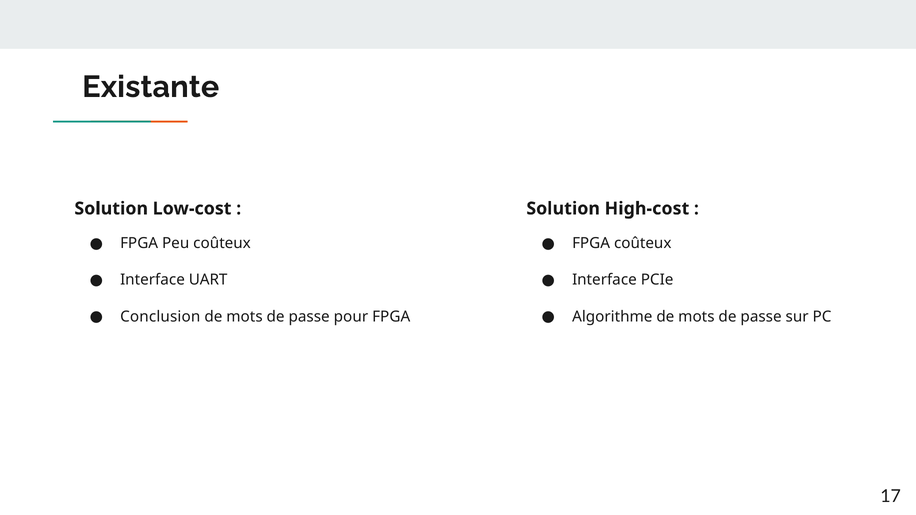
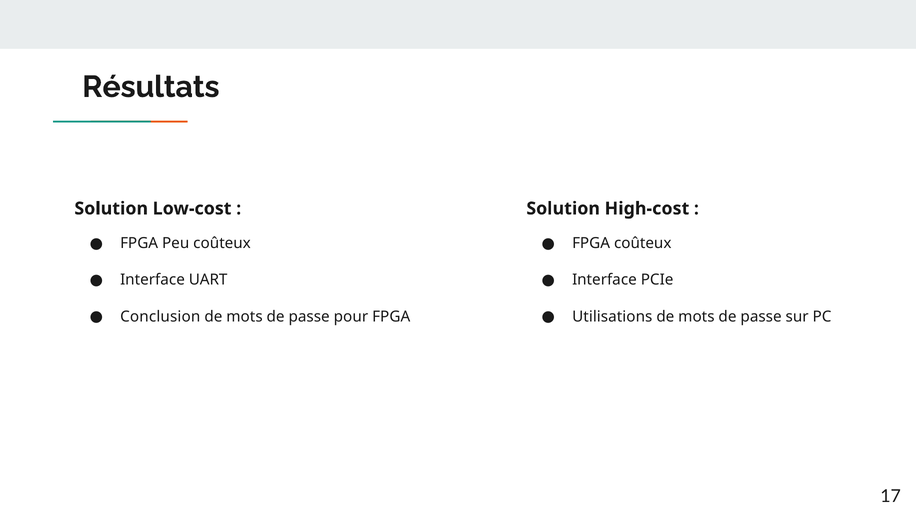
Existante: Existante -> Résultats (151, 87)
Algorithme: Algorithme -> Utilisations (612, 317)
